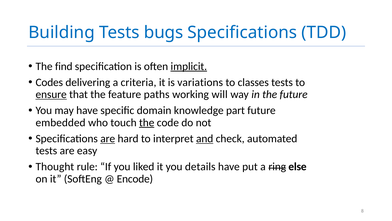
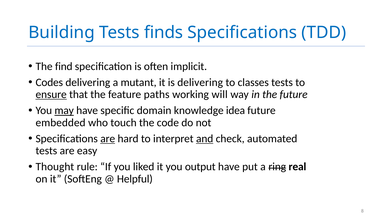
bugs: bugs -> finds (164, 32)
implicit underline: present -> none (189, 66)
criteria: criteria -> mutant (139, 82)
is variations: variations -> delivering (200, 82)
may underline: none -> present (64, 110)
part: part -> idea (236, 110)
the underline: present -> none (147, 122)
details: details -> output (200, 166)
else: else -> real (297, 166)
Encode: Encode -> Helpful (135, 179)
